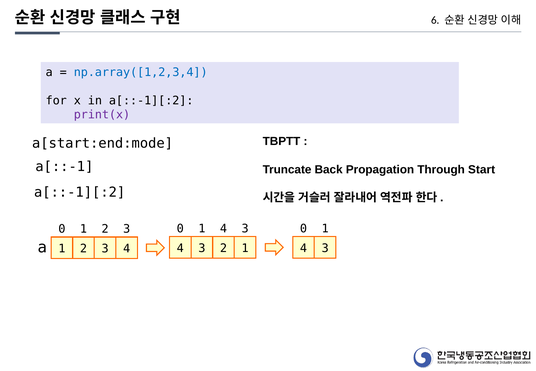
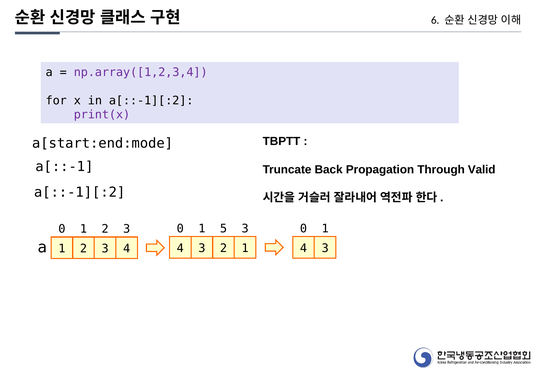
np.array([1,2,3,4 colour: blue -> purple (141, 72)
Start: Start -> Valid (482, 170)
1 4: 4 -> 5 (223, 229)
